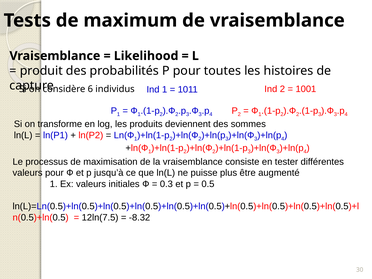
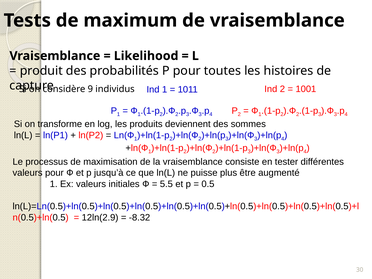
6: 6 -> 9 (90, 89)
0.3: 0.3 -> 5.5 (166, 184)
12ln(7.5: 12ln(7.5 -> 12ln(2.9 (100, 217)
